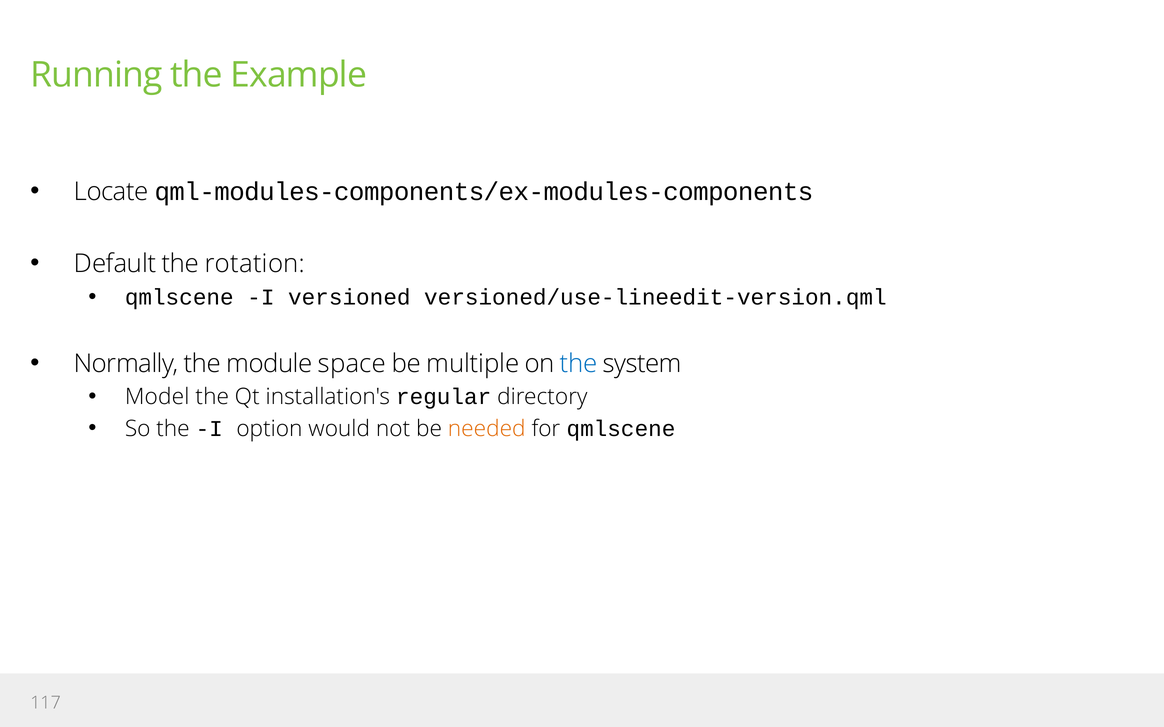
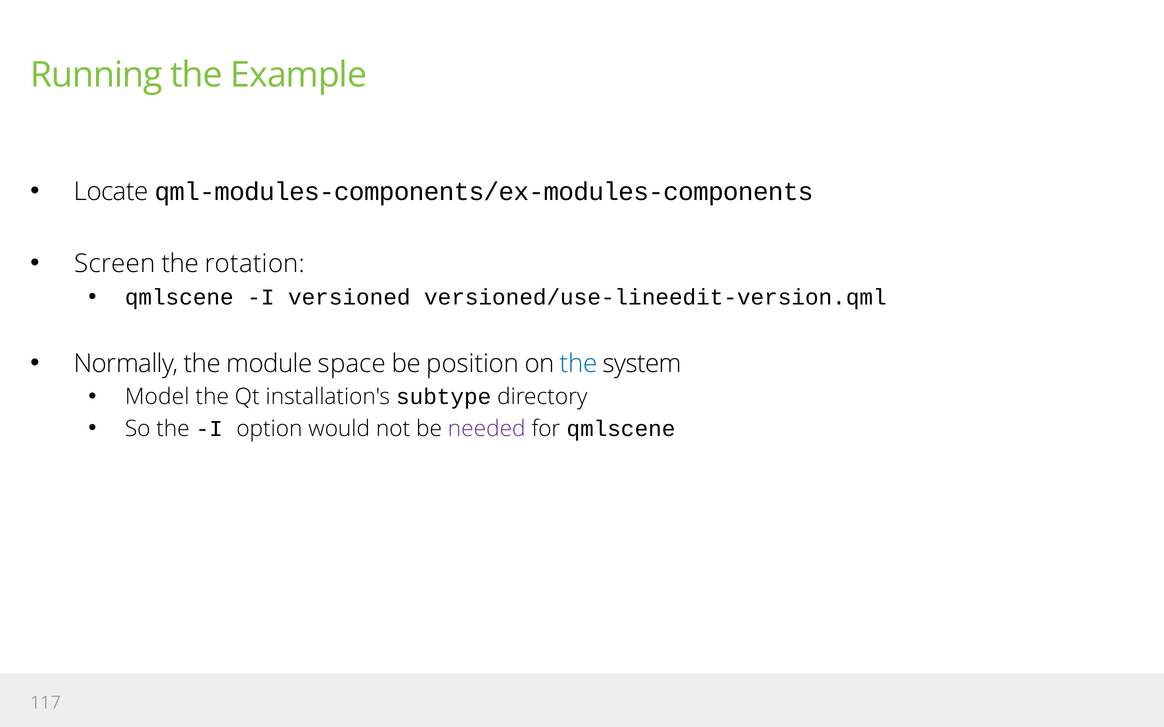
Default: Default -> Screen (115, 264)
multiple: multiple -> position (473, 364)
regular: regular -> subtype (444, 397)
needed colour: orange -> purple (487, 429)
